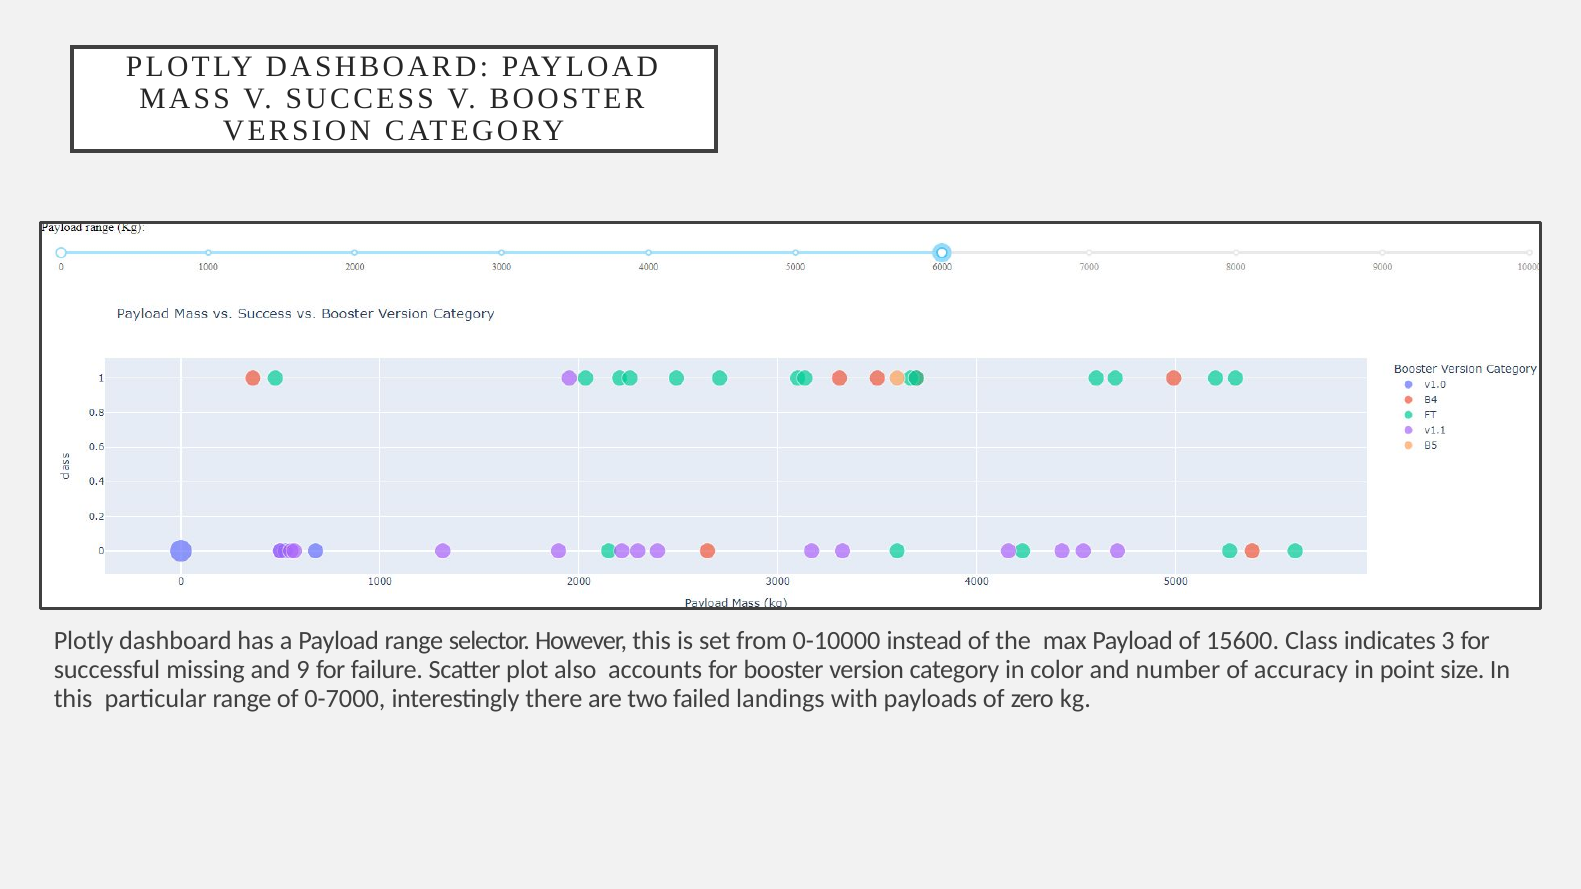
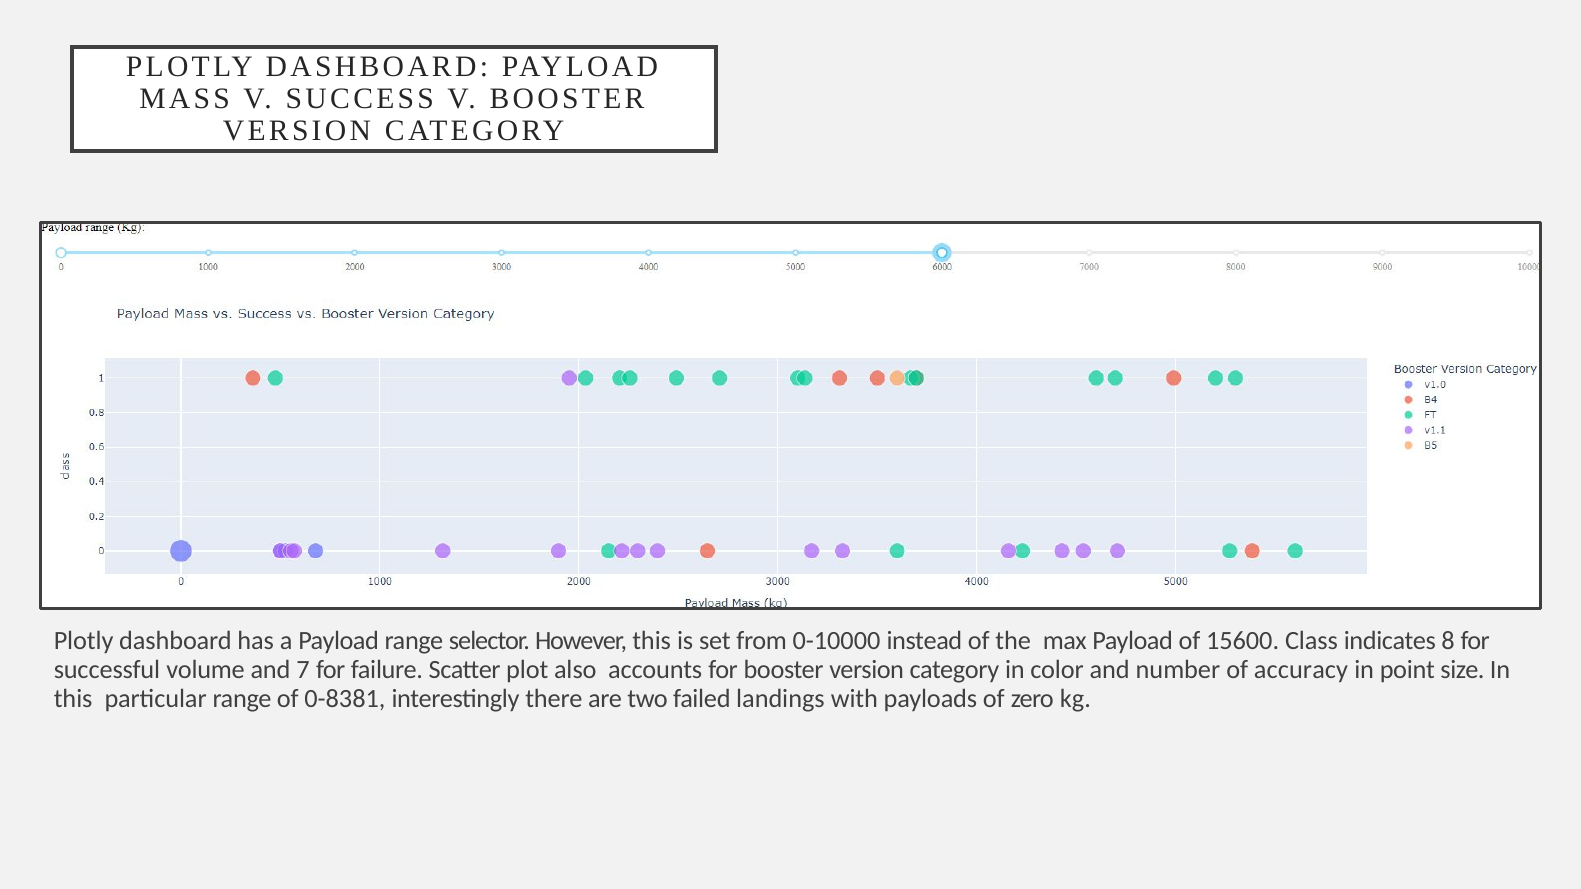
3: 3 -> 8 (1448, 641)
missing: missing -> volume (206, 670)
9: 9 -> 7 (303, 670)
0-7000: 0-7000 -> 0-8381 (345, 699)
